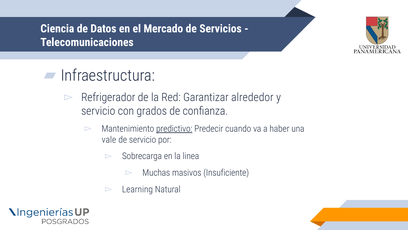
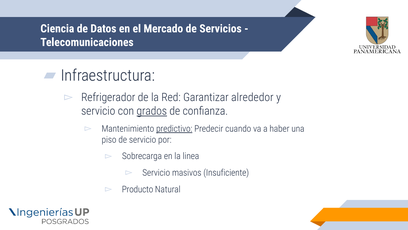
grados underline: none -> present (152, 111)
vale: vale -> piso (109, 139)
Muchas: Muchas -> Servicio (156, 173)
Learning: Learning -> Producto (138, 189)
